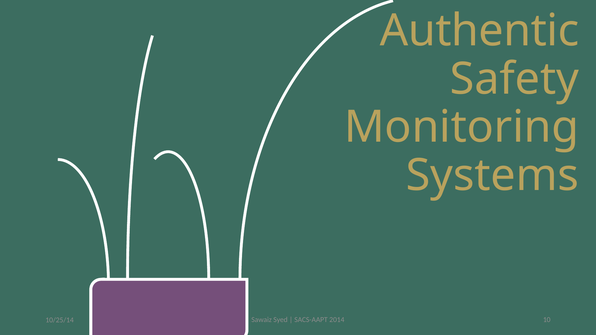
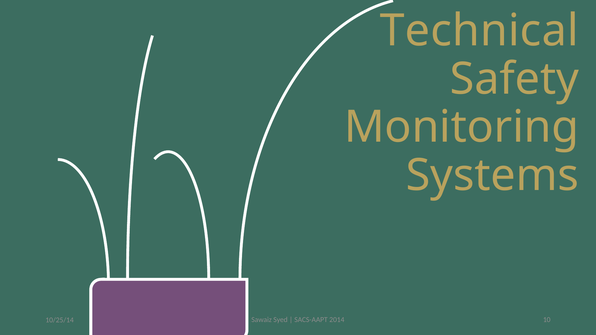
Authentic: Authentic -> Technical (479, 31)
